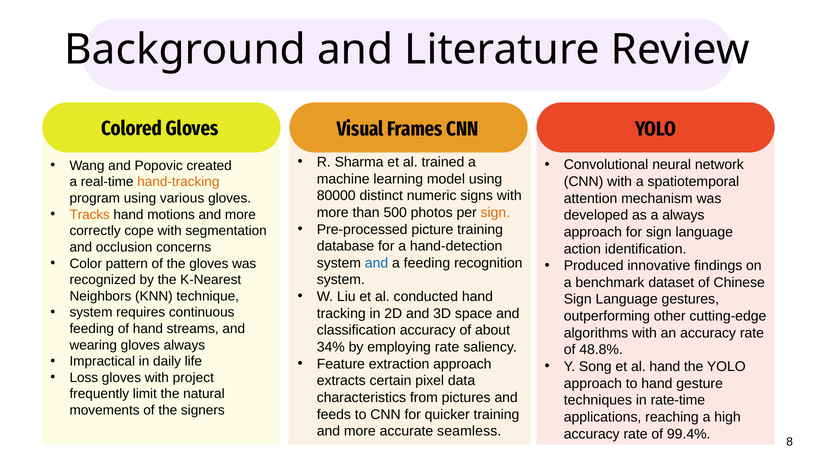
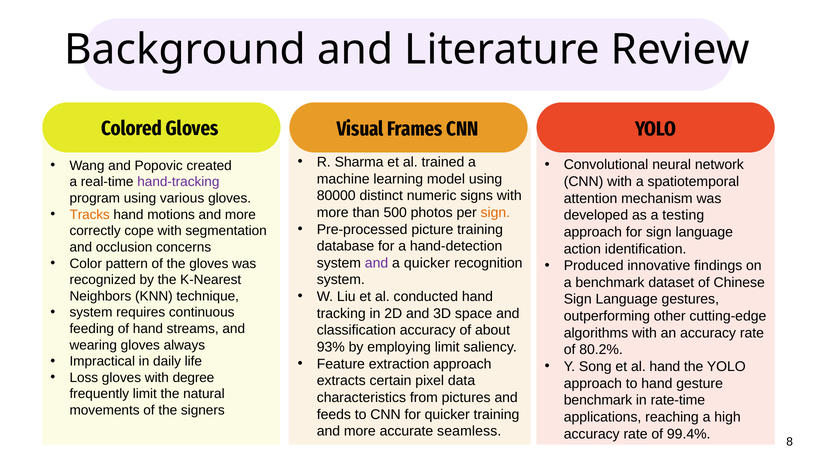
hand-tracking colour: orange -> purple (178, 182)
a always: always -> testing (683, 215)
and colour: blue -> purple (377, 263)
a feeding: feeding -> quicker (427, 263)
34%: 34% -> 93% (331, 347)
employing rate: rate -> limit (447, 347)
48.8%: 48.8% -> 80.2% (601, 350)
project: project -> degree (193, 378)
techniques: techniques -> benchmark (598, 400)
